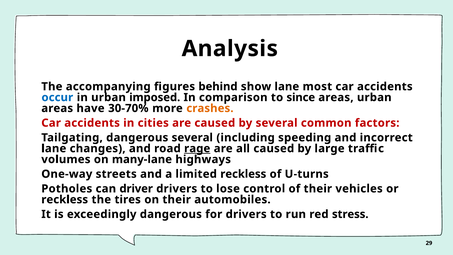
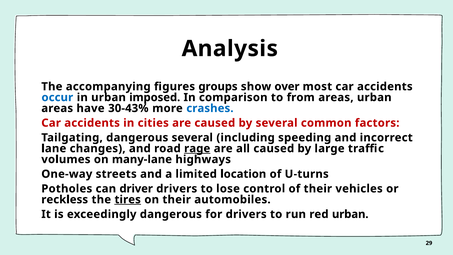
behind: behind -> groups (218, 86)
show lane: lane -> over (287, 86)
since: since -> from (301, 97)
30-70%: 30-70% -> 30-43% (128, 108)
crashes colour: orange -> blue (210, 108)
limited reckless: reckless -> location (243, 174)
tires underline: none -> present (128, 199)
red stress: stress -> urban (350, 214)
